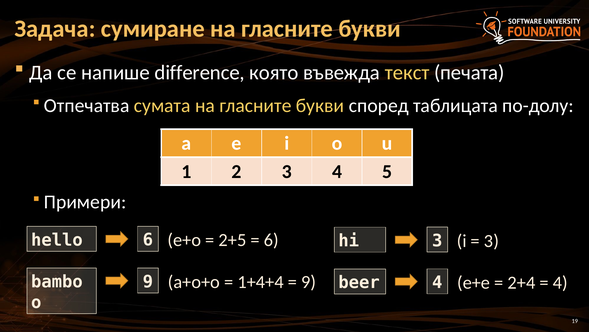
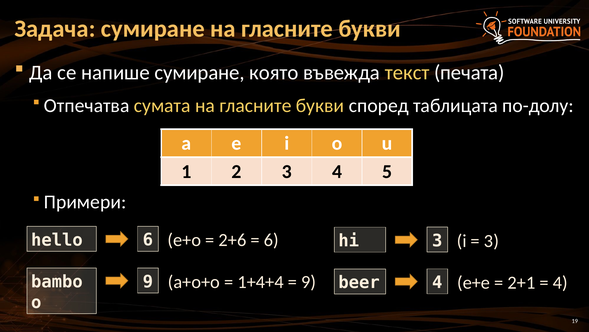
напише difference: difference -> сумиране (200, 73)
2+5: 2+5 -> 2+6 (233, 240)
2+4: 2+4 -> 2+1 (521, 282)
